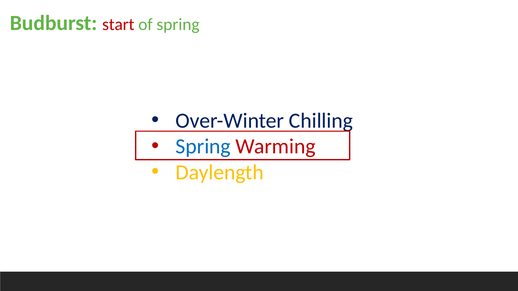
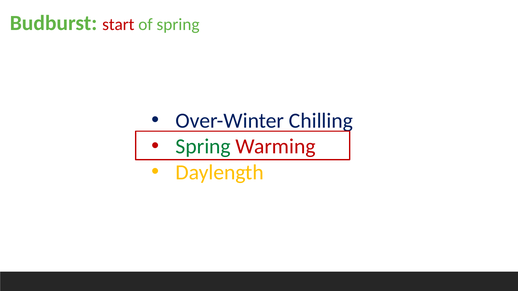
Spring colour: blue -> green (203, 147)
